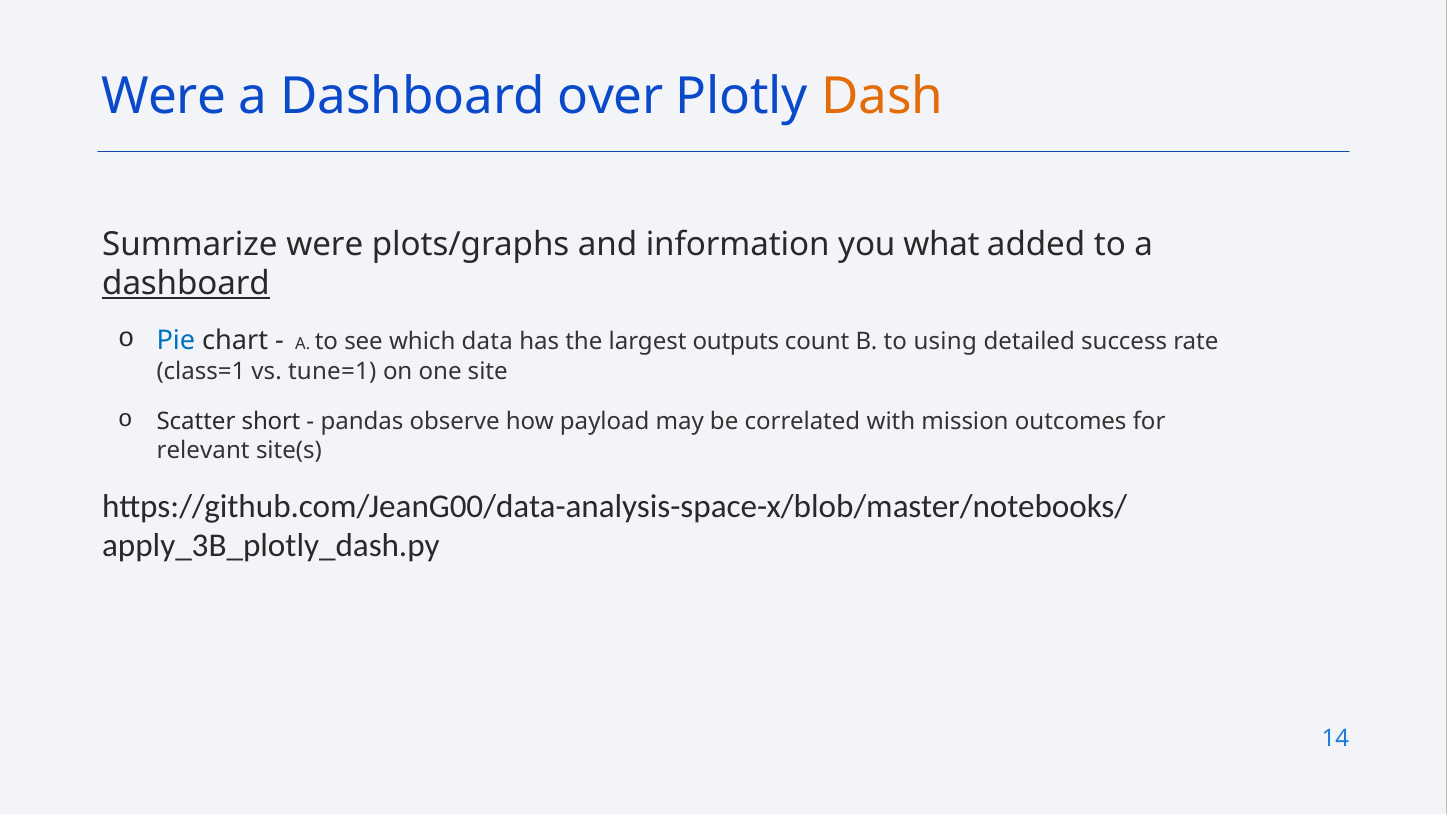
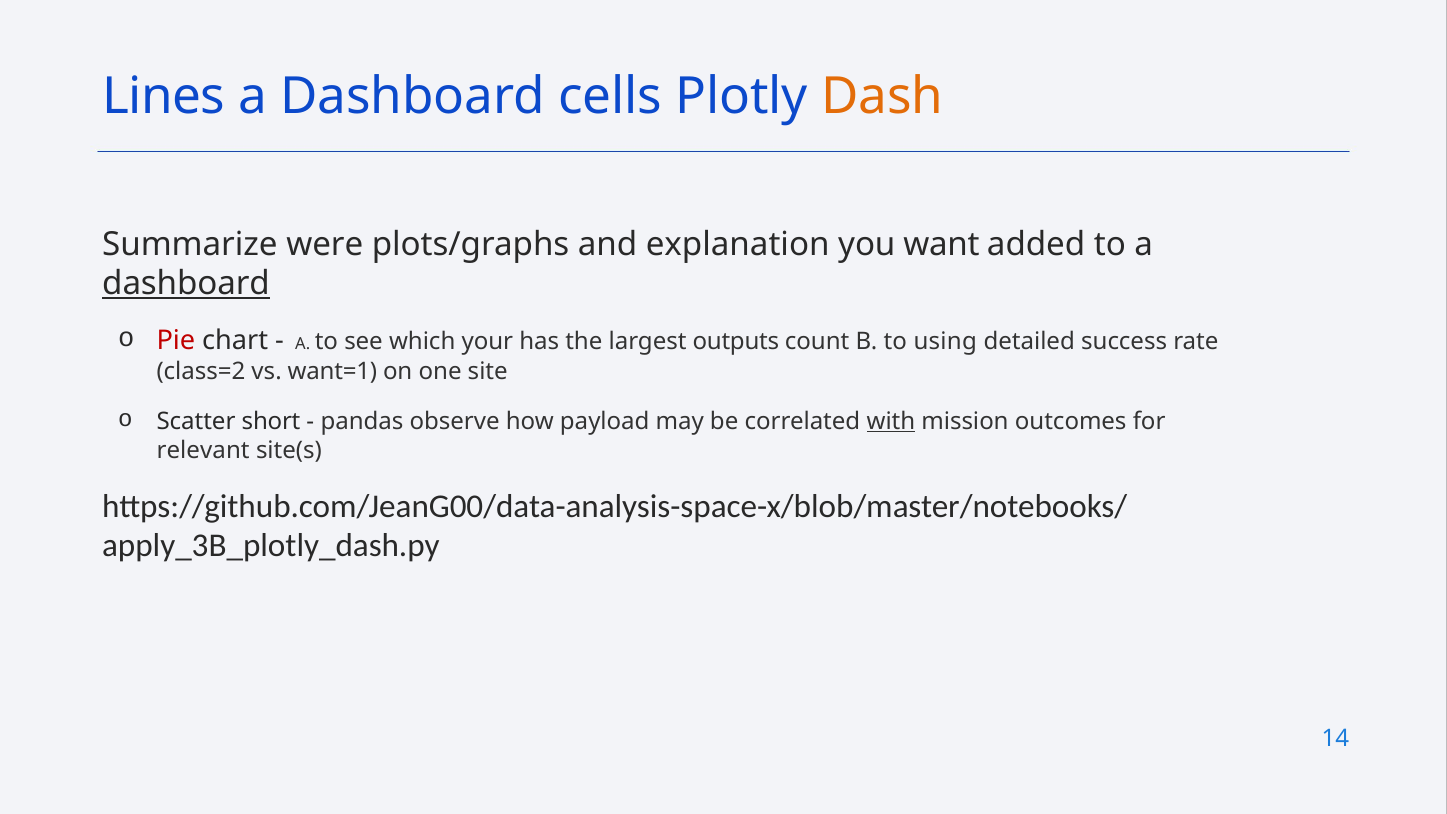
Were: Were -> Lines (164, 97)
over: over -> cells (610, 97)
information: information -> explanation (738, 244)
what: what -> want (941, 244)
Pie colour: blue -> red (176, 341)
data: data -> your (487, 342)
class=1: class=1 -> class=2 (201, 371)
tune=1: tune=1 -> want=1 (332, 371)
with underline: none -> present (891, 421)
